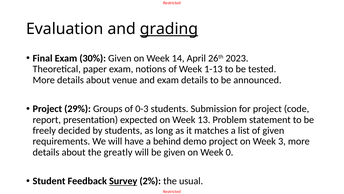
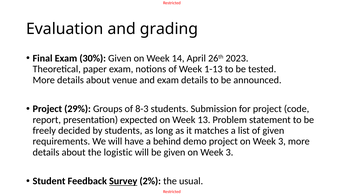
grading underline: present -> none (169, 29)
0-3: 0-3 -> 8-3 (142, 109)
greatly: greatly -> logistic (118, 152)
given on Week 0: 0 -> 3 (229, 152)
